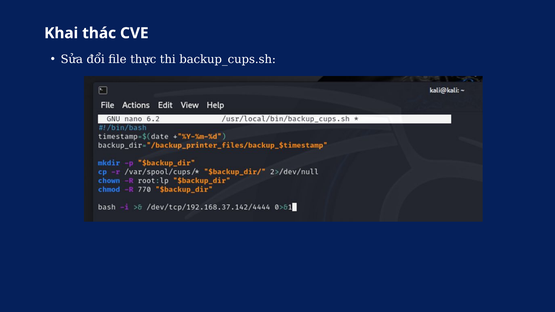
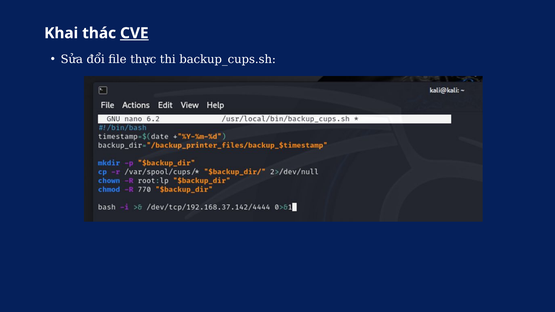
CVE underline: none -> present (134, 33)
